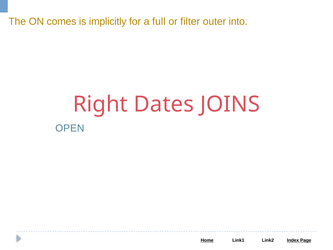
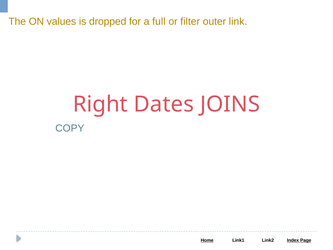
comes: comes -> values (61, 21)
implicitly: implicitly -> dropped (108, 21)
into: into -> link (238, 21)
OPEN: OPEN -> COPY (70, 128)
